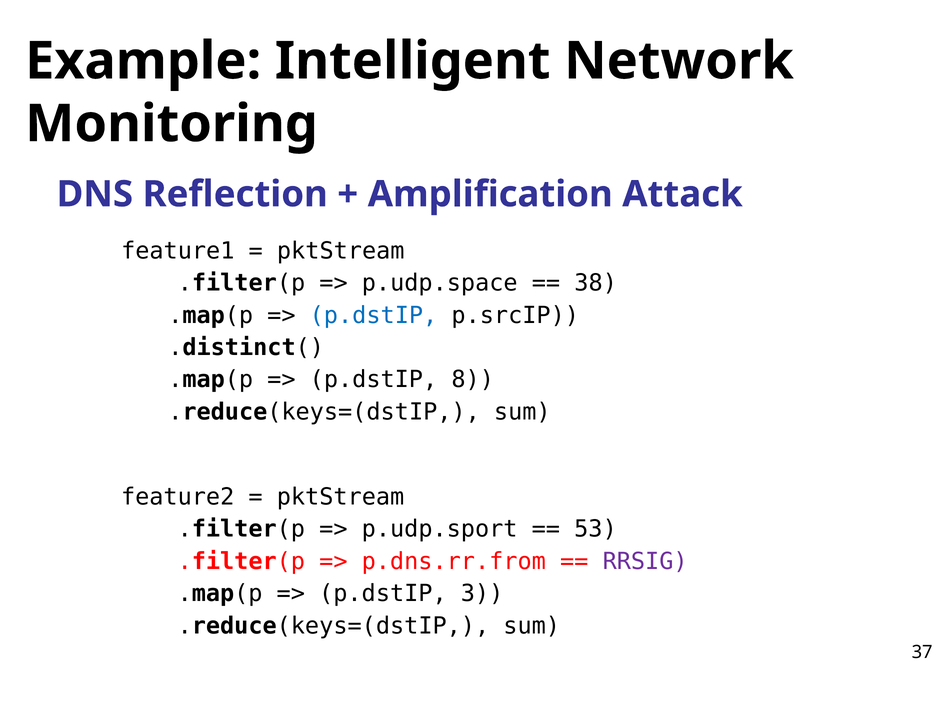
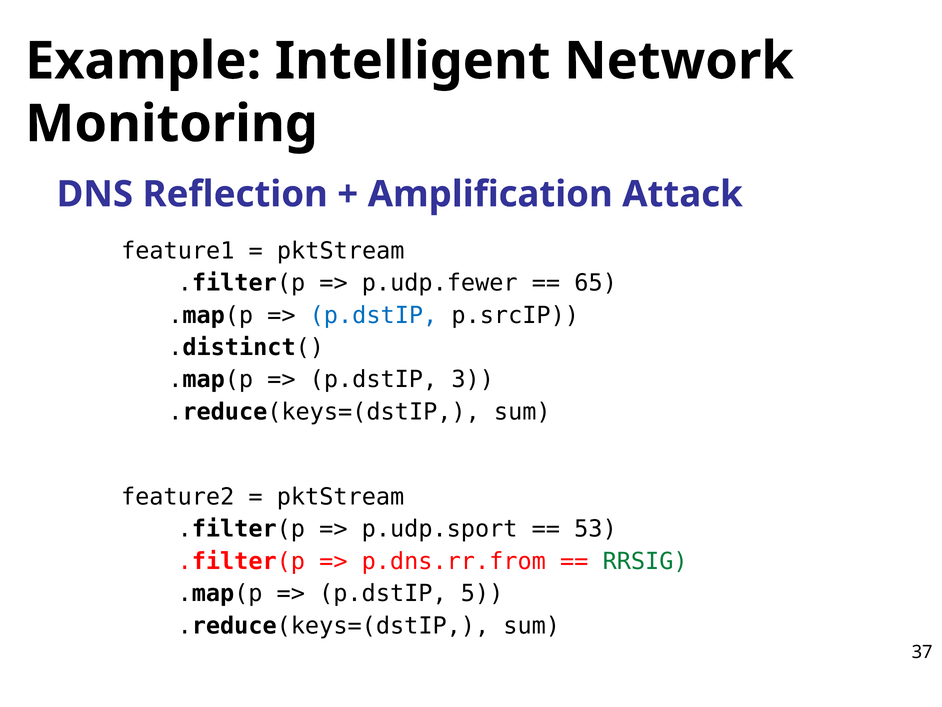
p.udp.space: p.udp.space -> p.udp.fewer (440, 283)
38: 38 -> 65 (596, 283)
8: 8 -> 3 (473, 379)
RRSIG colour: purple -> green (645, 561)
3: 3 -> 5 (482, 593)
